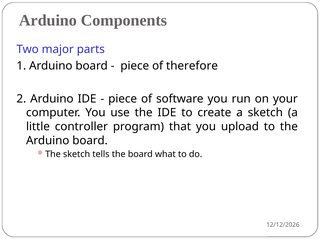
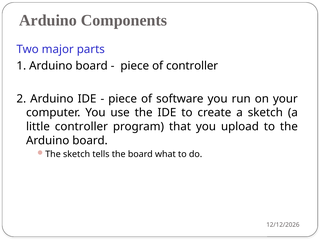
of therefore: therefore -> controller (192, 66)
